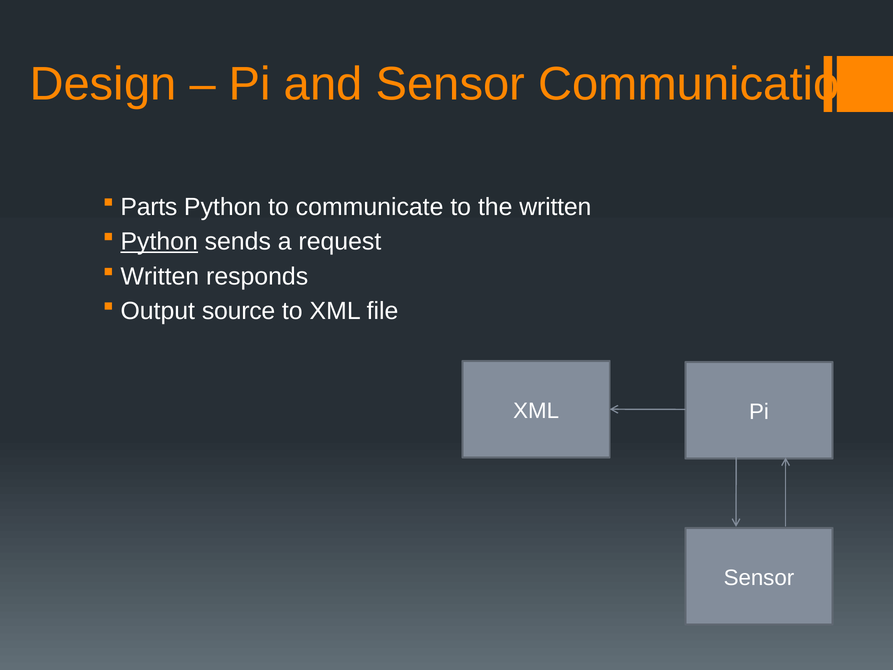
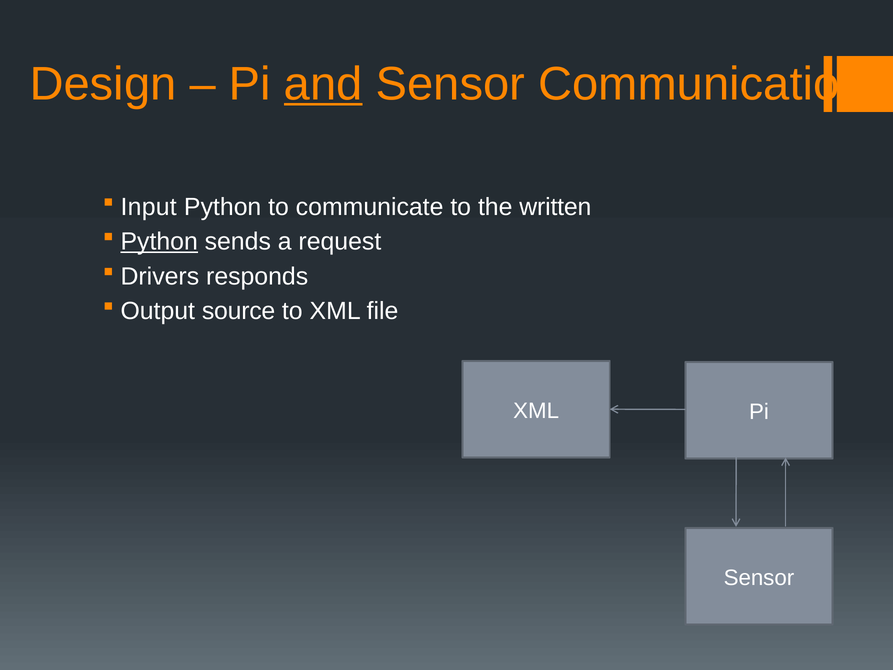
and underline: none -> present (323, 84)
Parts: Parts -> Input (149, 207)
Written: Written -> Drivers (160, 276)
